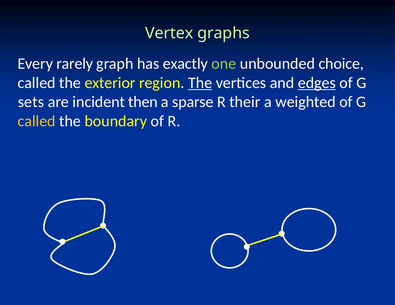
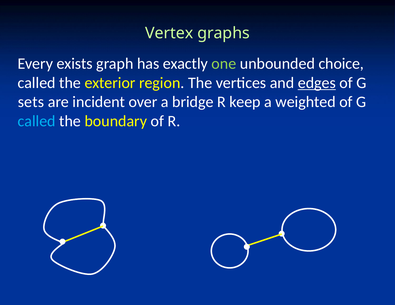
rarely: rarely -> exists (75, 64)
The underline: present -> none (200, 83)
then: then -> over (143, 102)
sparse: sparse -> bridge (193, 102)
their: their -> keep (245, 102)
called colour: yellow -> light blue (37, 121)
